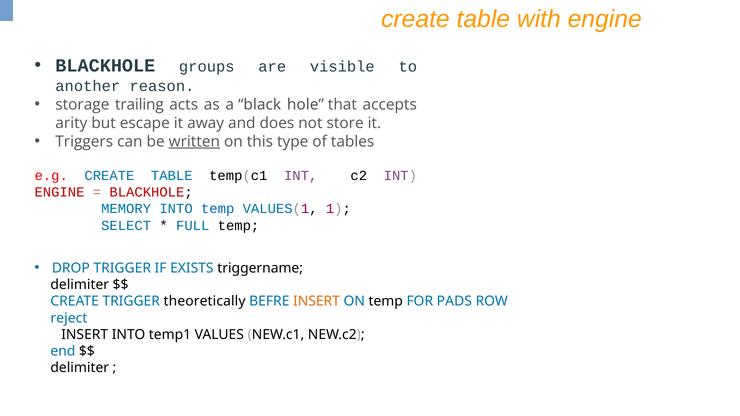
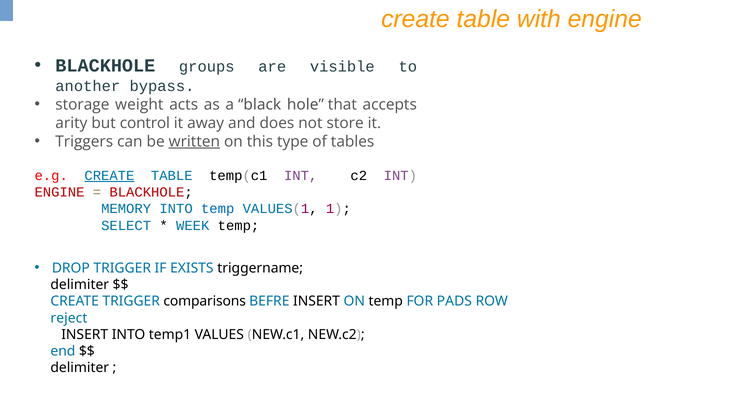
reason: reason -> bypass (162, 86)
trailing: trailing -> weight (139, 105)
escape: escape -> control (145, 123)
CREATE underline: none -> present (109, 176)
FULL: FULL -> WEEK (193, 226)
theoretically: theoretically -> comparisons (205, 301)
INSERT colour: orange -> black (317, 301)
